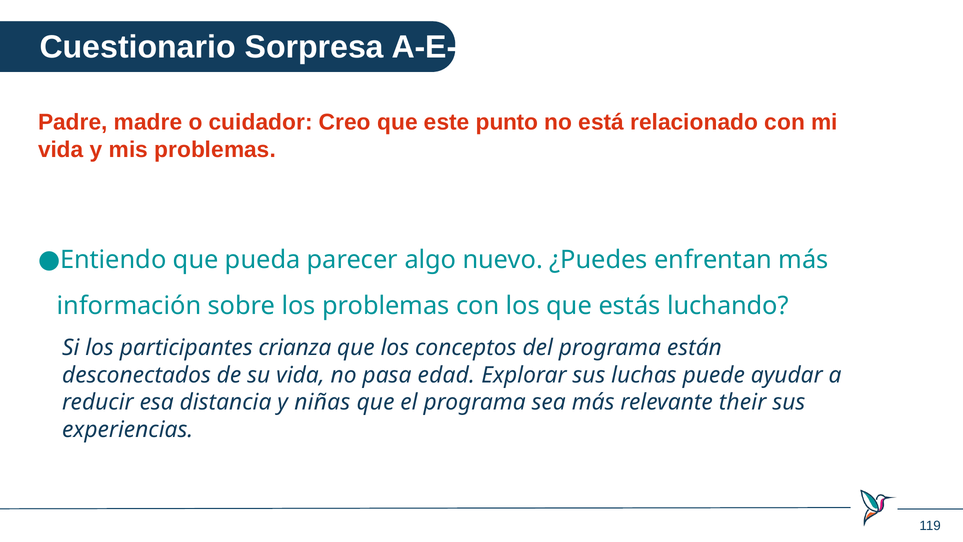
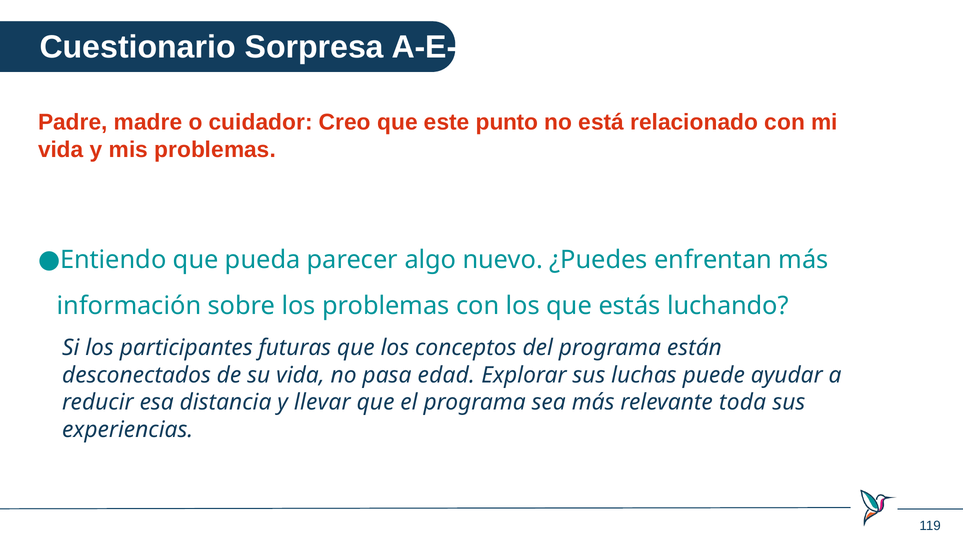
crianza: crianza -> futuras (295, 348)
niñas: niñas -> llevar (322, 402)
their: their -> toda (743, 402)
